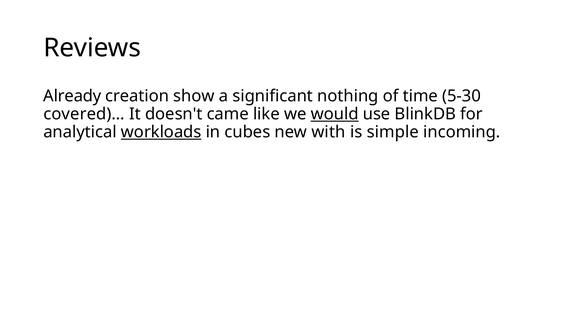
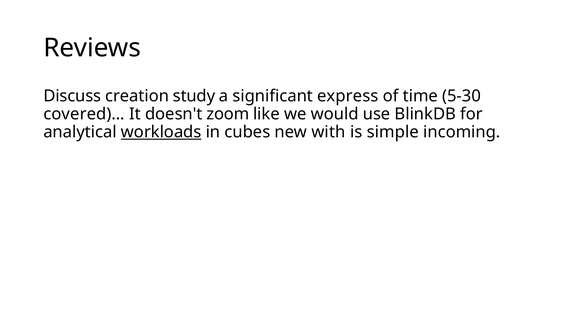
Already: Already -> Discuss (72, 96)
show: show -> study (194, 96)
nothing: nothing -> express (348, 96)
came: came -> zoom (228, 114)
would underline: present -> none (335, 114)
